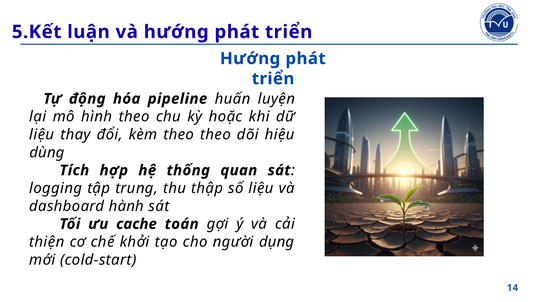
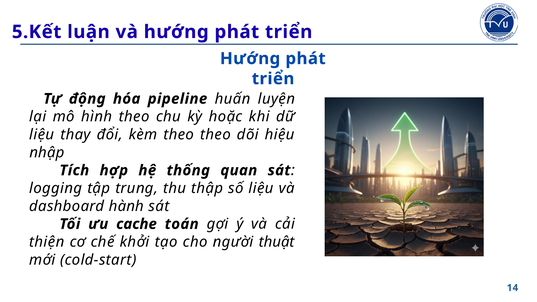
dùng: dùng -> nhập (47, 152)
dụng: dụng -> thuật (277, 242)
